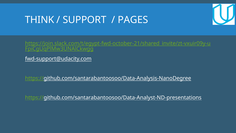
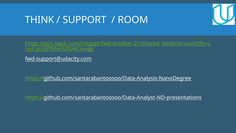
PAGES: PAGES -> ROOM (133, 20)
